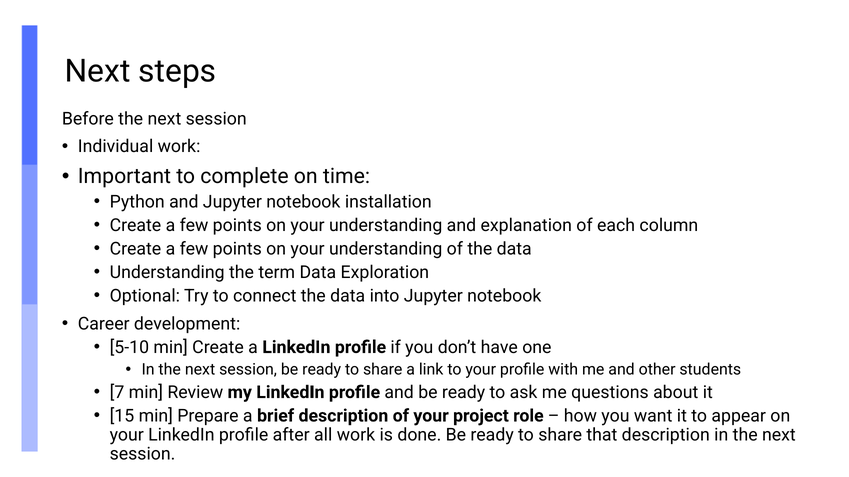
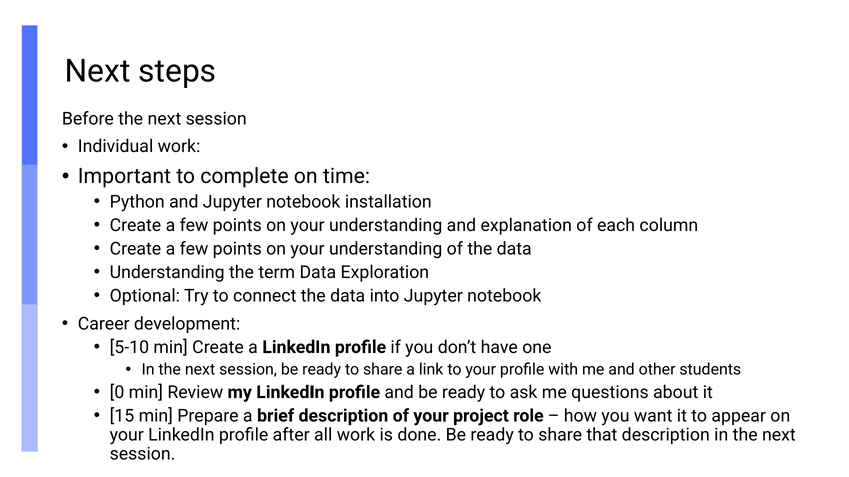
7: 7 -> 0 (117, 393)
